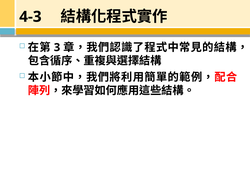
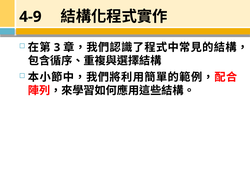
4-3: 4-3 -> 4-9 (30, 17)
